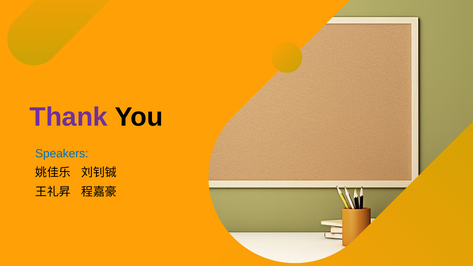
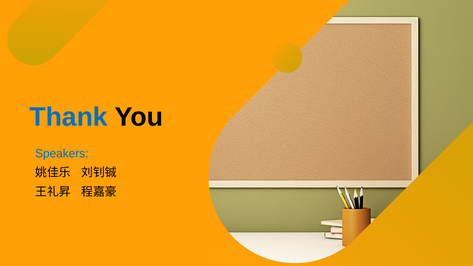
Thank colour: purple -> blue (69, 117)
